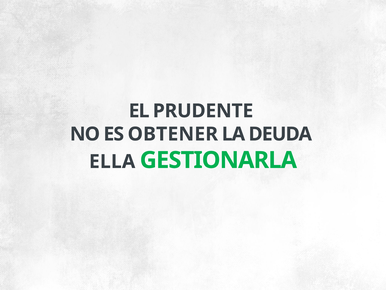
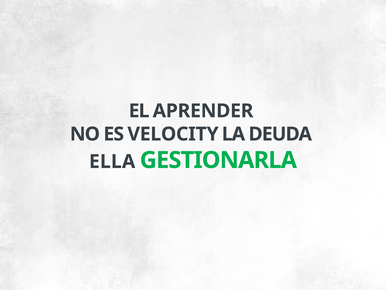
PRUDENTE: PRUDENTE -> APRENDER (203, 111)
OBTENER: OBTENER -> VELOCITY (173, 134)
